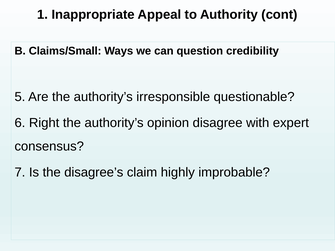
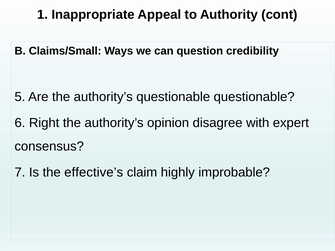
authority’s irresponsible: irresponsible -> questionable (173, 97)
disagree’s: disagree’s -> effective’s (94, 173)
